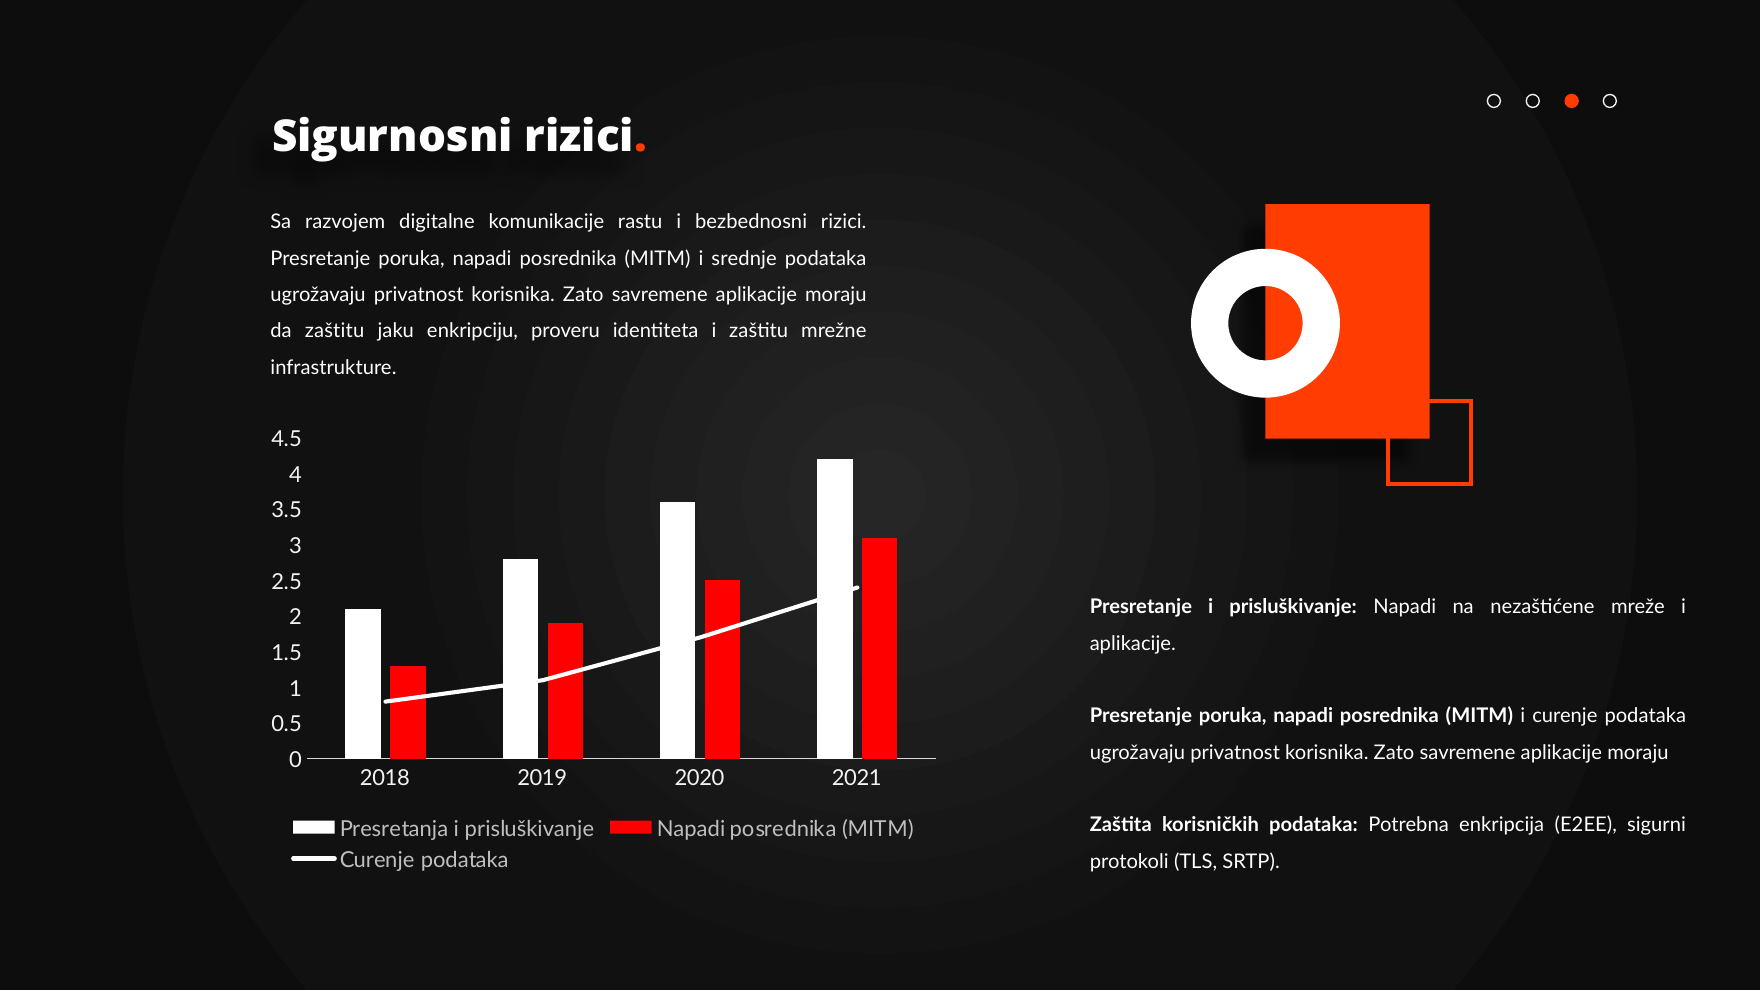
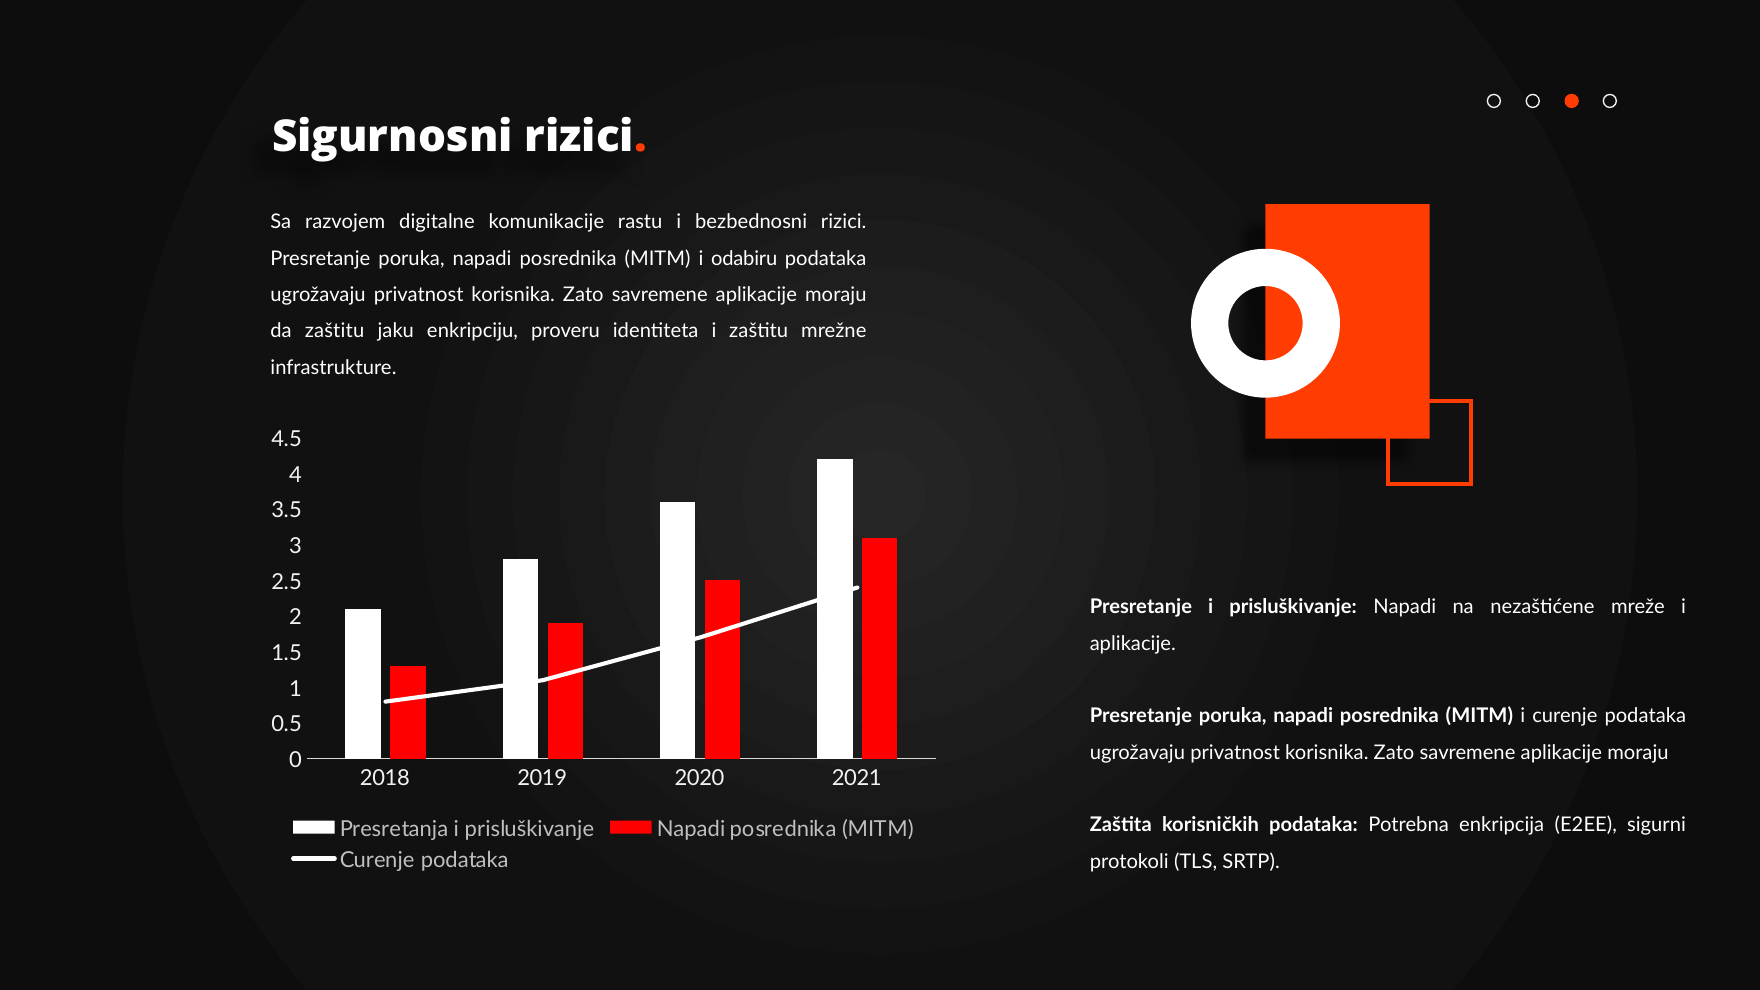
srednje: srednje -> odabiru (744, 259)
